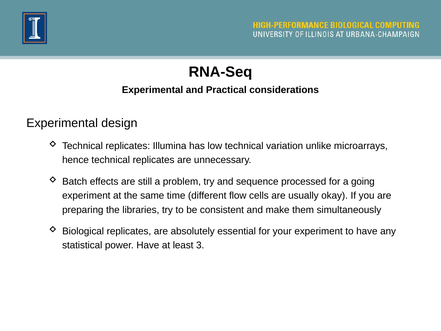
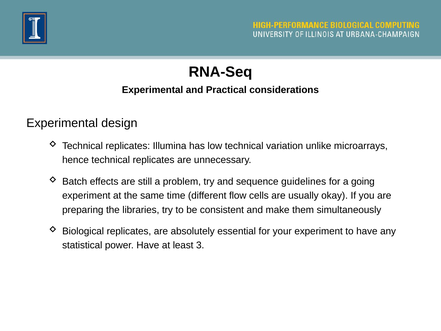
processed: processed -> guidelines (304, 181)
